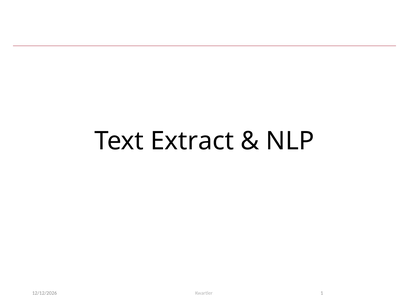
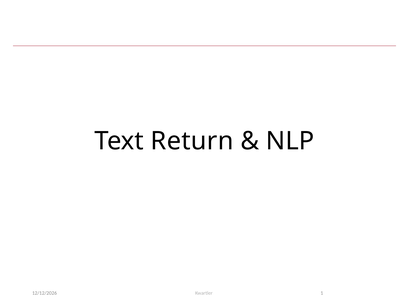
Extract: Extract -> Return (192, 141)
